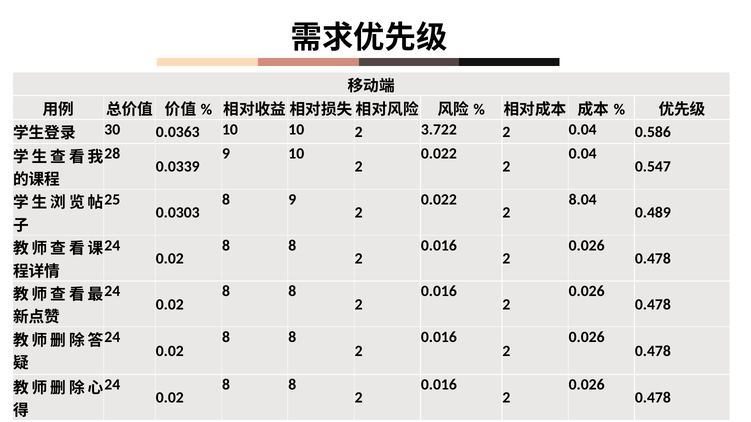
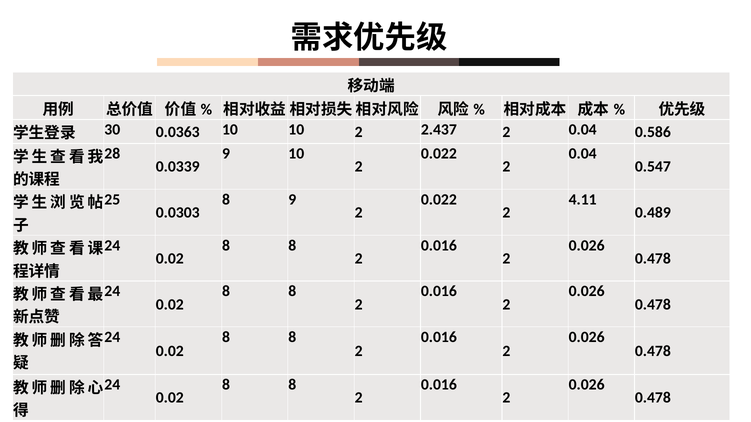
3.722: 3.722 -> 2.437 (439, 130)
8.04: 8.04 -> 4.11 (583, 200)
